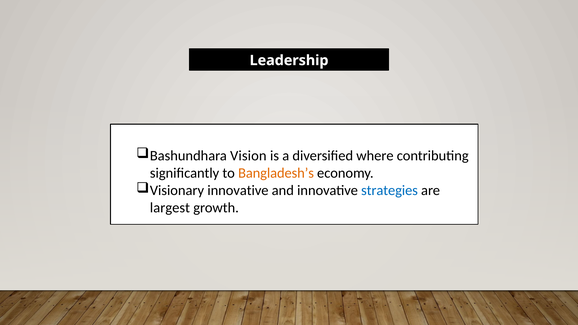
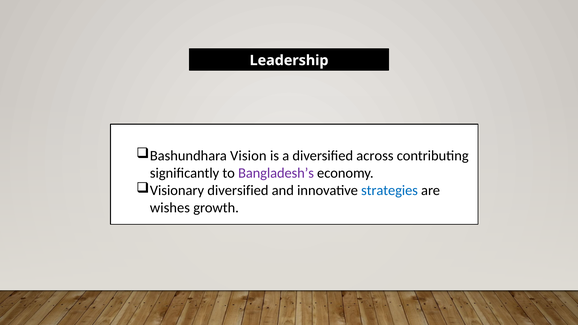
where: where -> across (375, 156)
Bangladesh’s colour: orange -> purple (276, 173)
Visionary innovative: innovative -> diversified (238, 190)
largest: largest -> wishes (170, 208)
